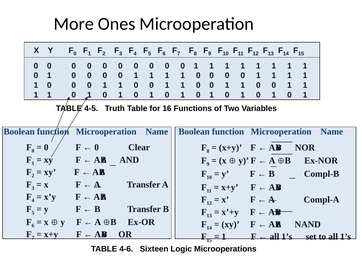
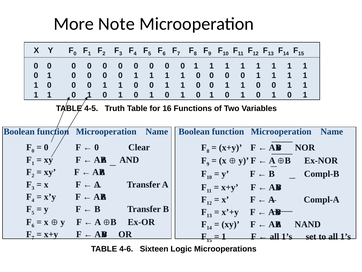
Ones: Ones -> Note (117, 24)
